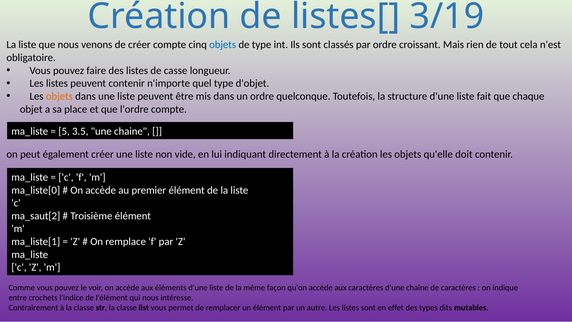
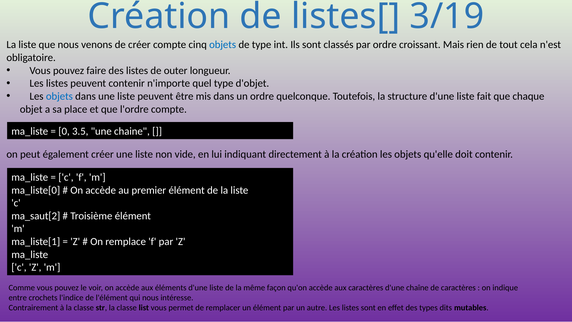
casse: casse -> outer (176, 70)
objets colour: orange -> blue (59, 96)
5: 5 -> 0 (64, 131)
